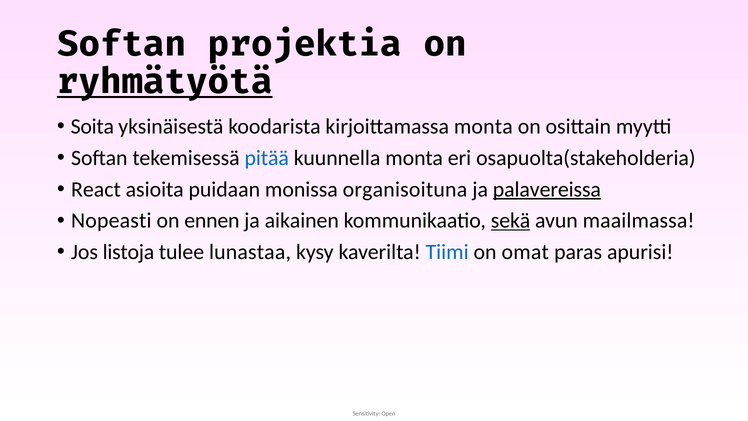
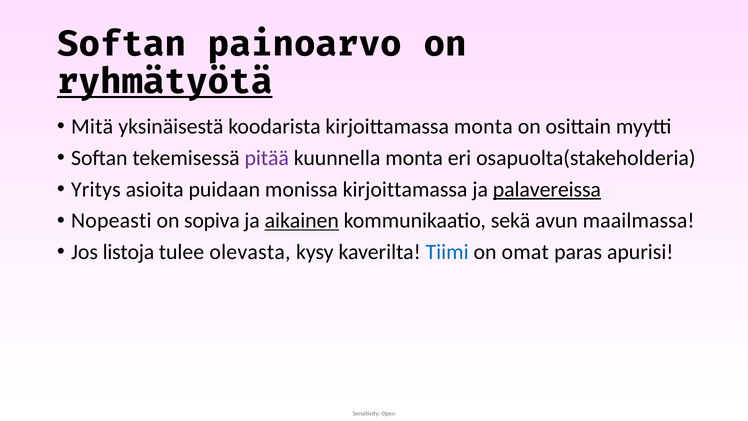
projektia: projektia -> painoarvo (305, 44)
Soita: Soita -> Mitä (92, 126)
pitää colour: blue -> purple (267, 158)
React: React -> Yritys (96, 189)
monissa organisoituna: organisoituna -> kirjoittamassa (405, 189)
ennen: ennen -> sopiva (212, 221)
aikainen underline: none -> present (302, 221)
sekä underline: present -> none (511, 221)
lunastaa: lunastaa -> olevasta (250, 252)
